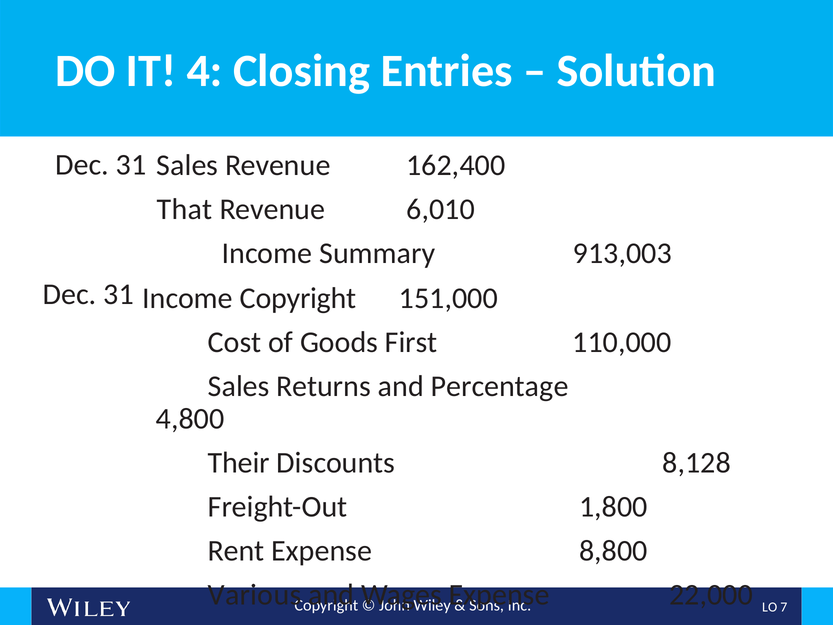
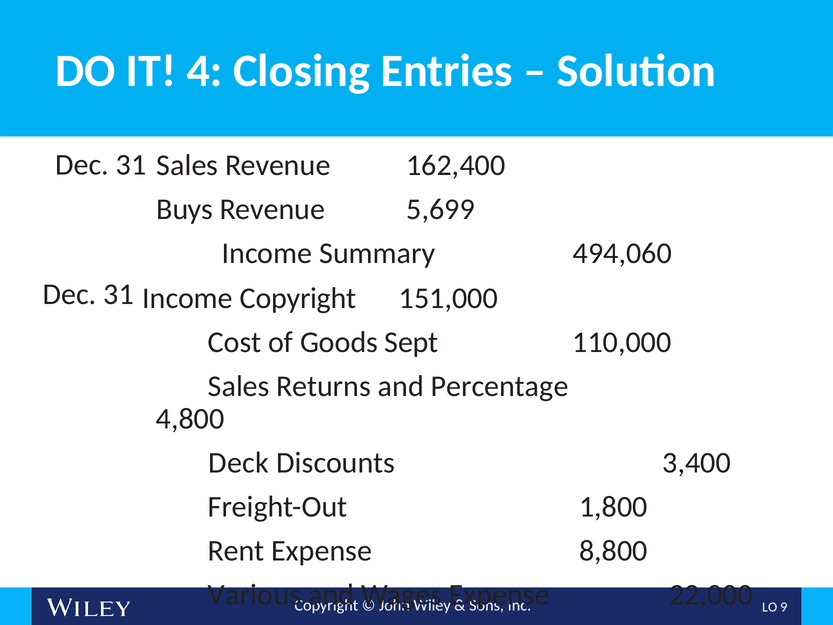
That: That -> Buys (185, 209)
6,010: 6,010 -> 5,699 (441, 209)
913,003: 913,003 -> 494,060 (622, 253)
First: First -> Sept (411, 342)
Their: Their -> Deck (239, 463)
8,128: 8,128 -> 3,400 (697, 463)
7: 7 -> 9 (784, 607)
